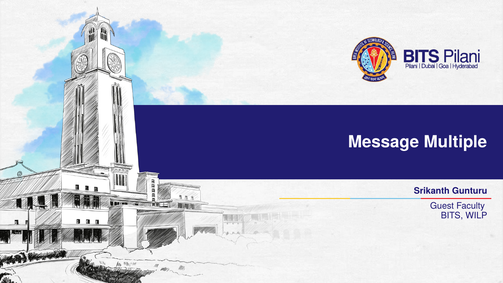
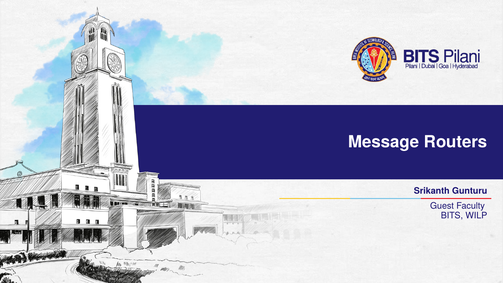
Multiple: Multiple -> Routers (456, 142)
